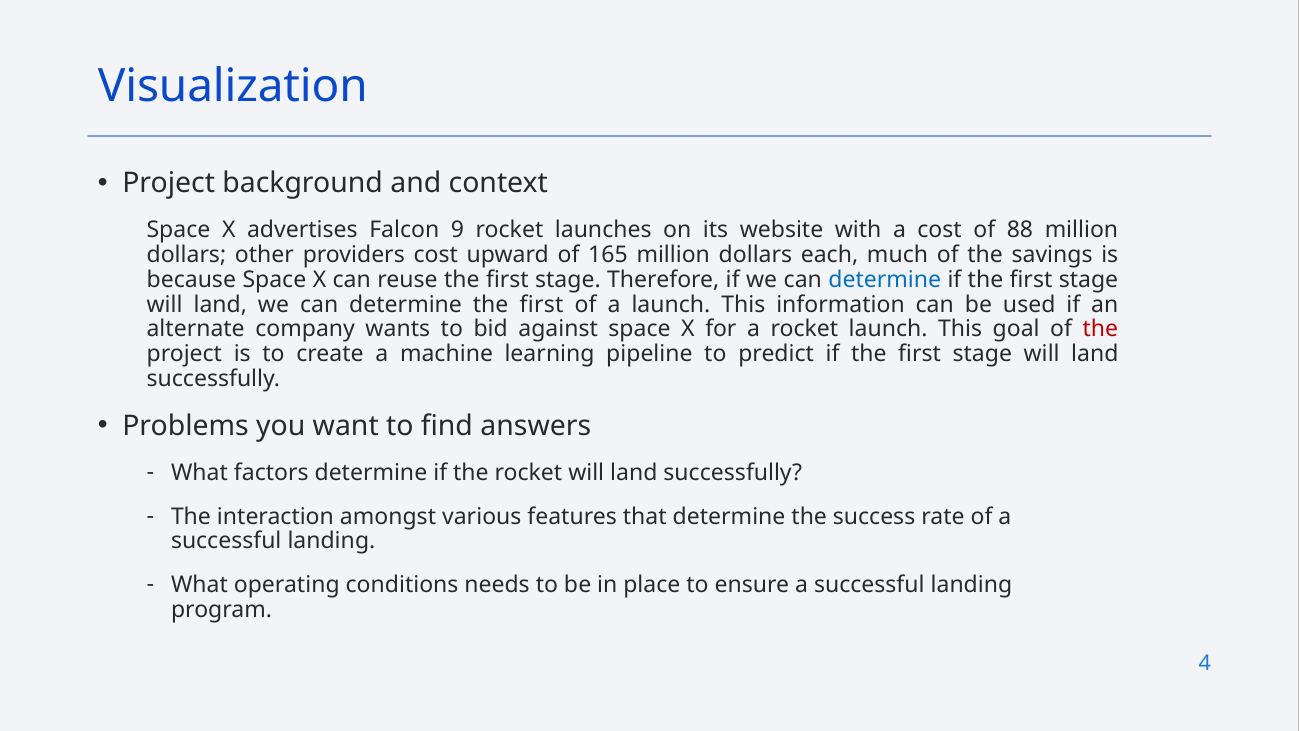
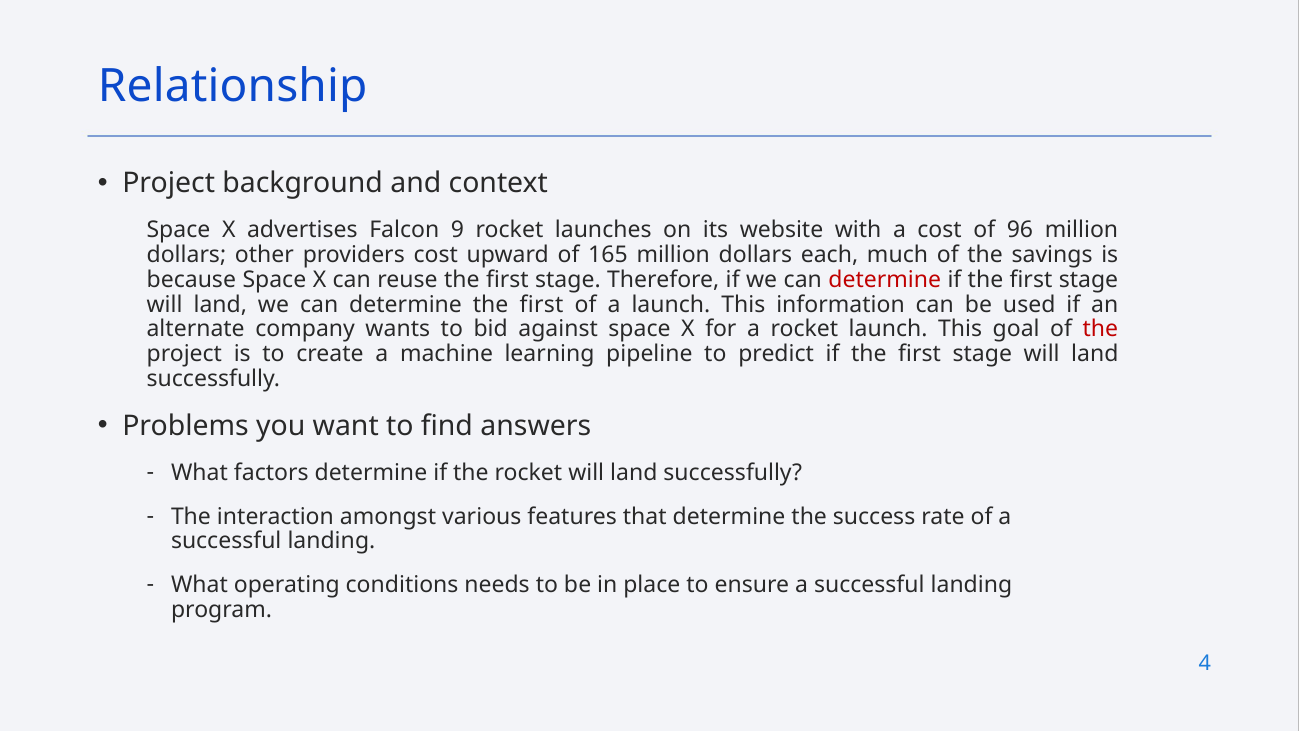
Visualization: Visualization -> Relationship (233, 87)
88: 88 -> 96 (1020, 230)
determine colour: blue -> red (885, 280)
